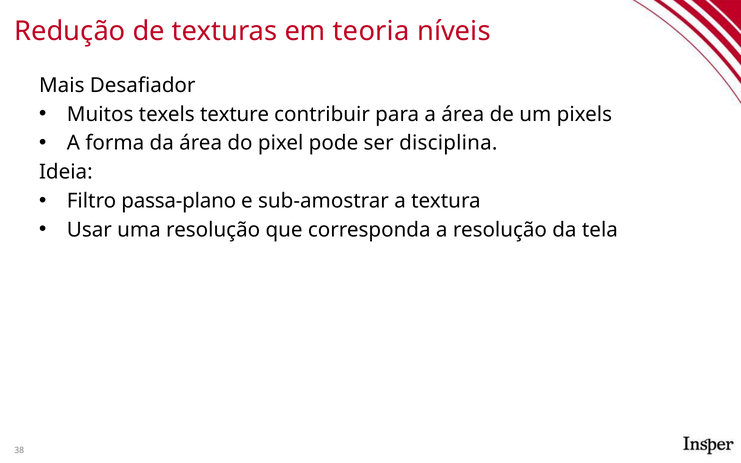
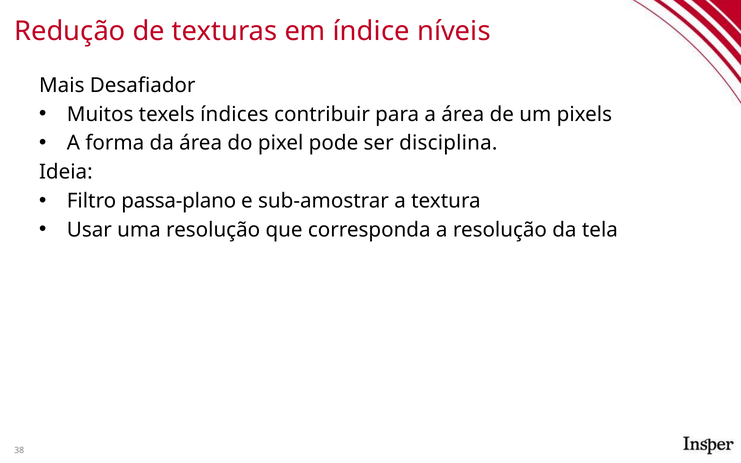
teoria: teoria -> índice (371, 31)
texture: texture -> índices (234, 114)
